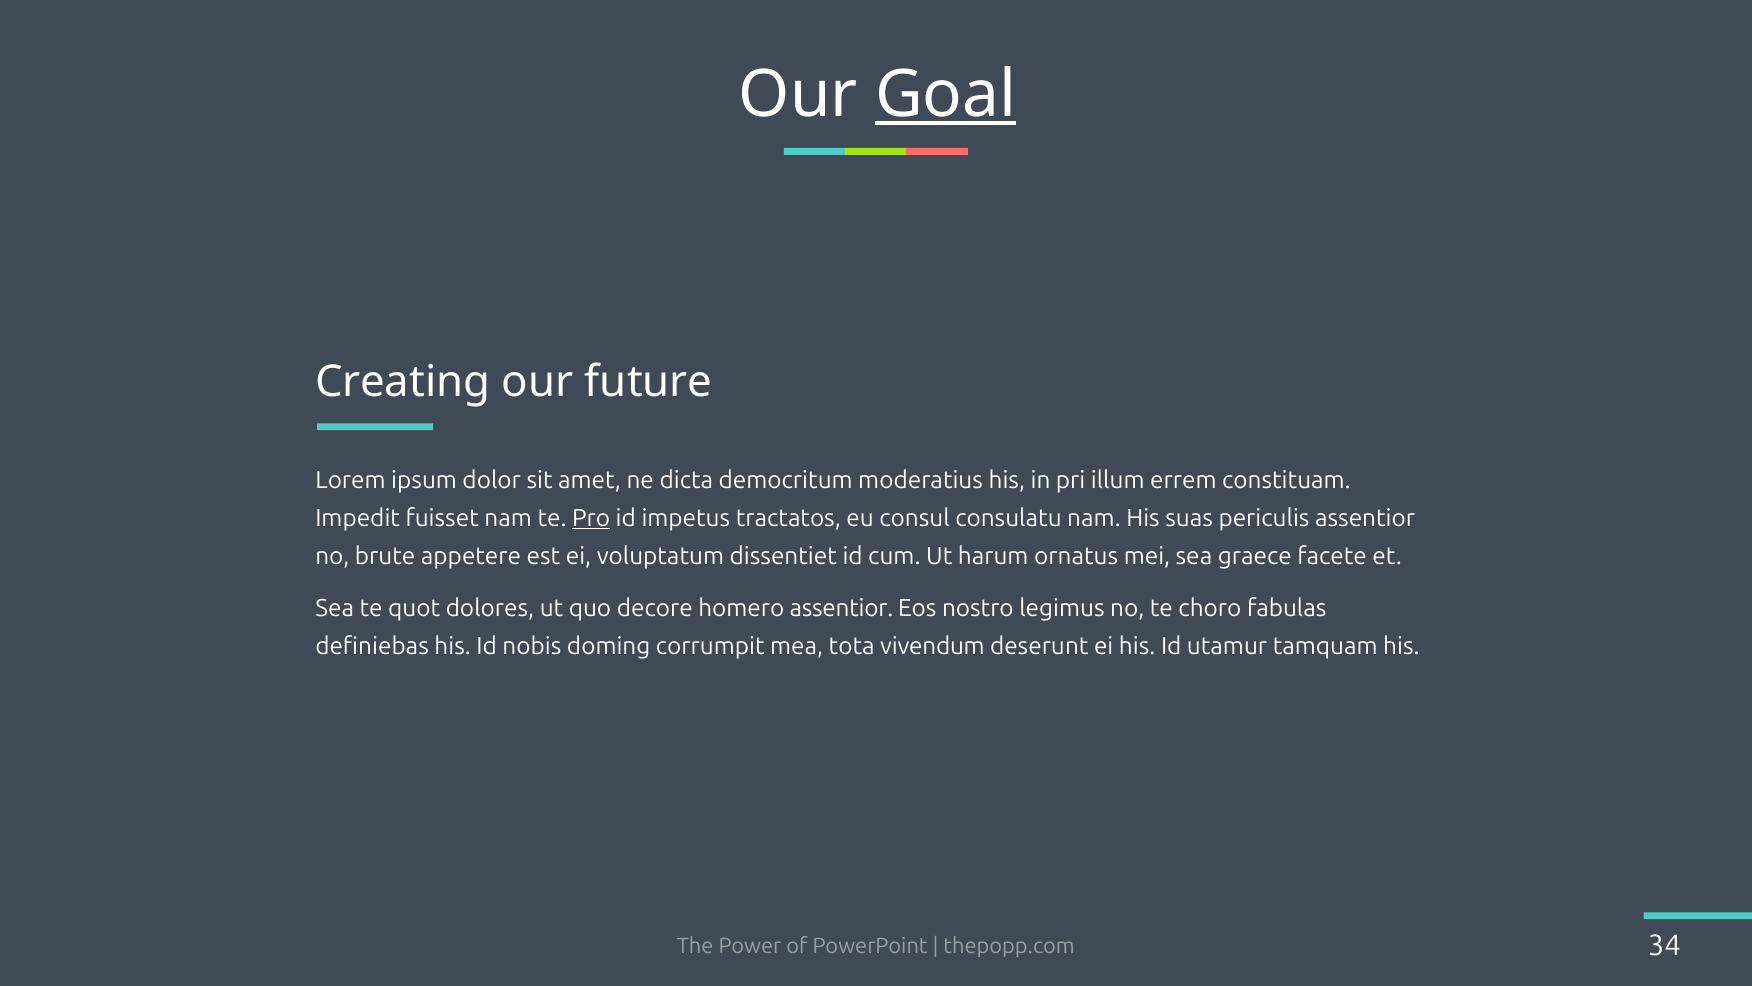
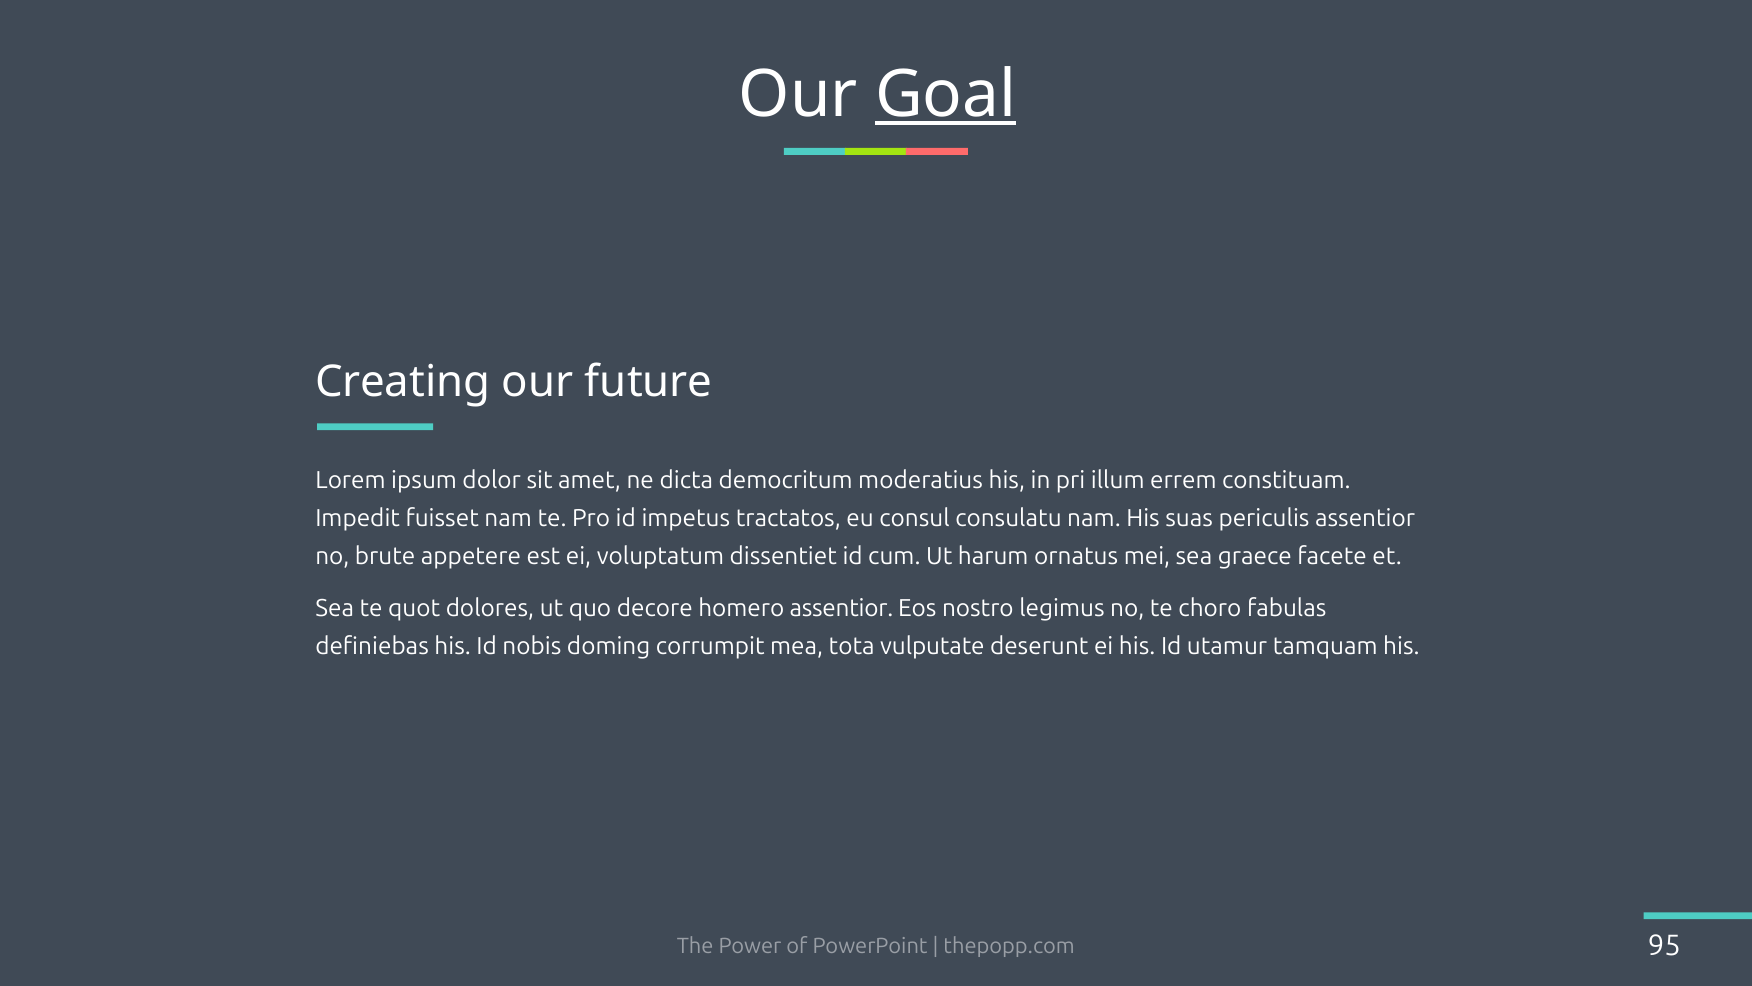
Pro underline: present -> none (591, 518)
vivendum: vivendum -> vulputate (932, 646)
34: 34 -> 95 (1664, 945)
